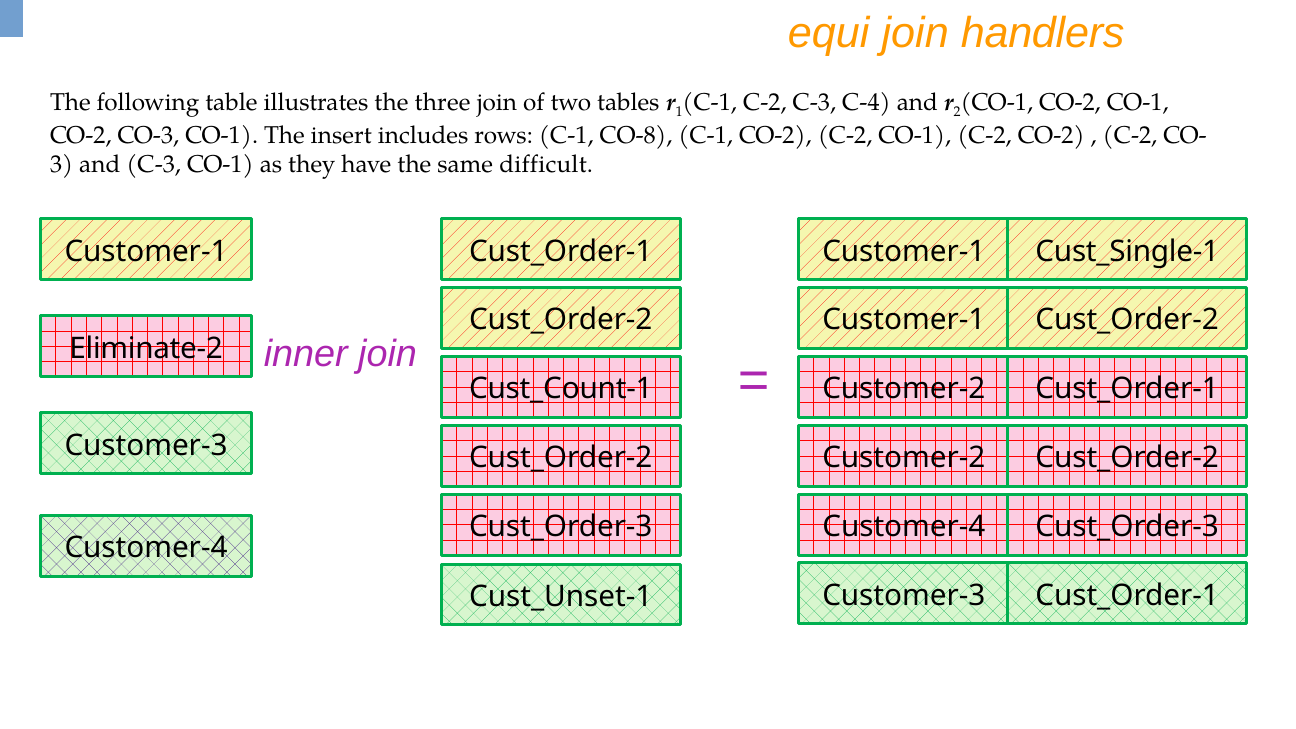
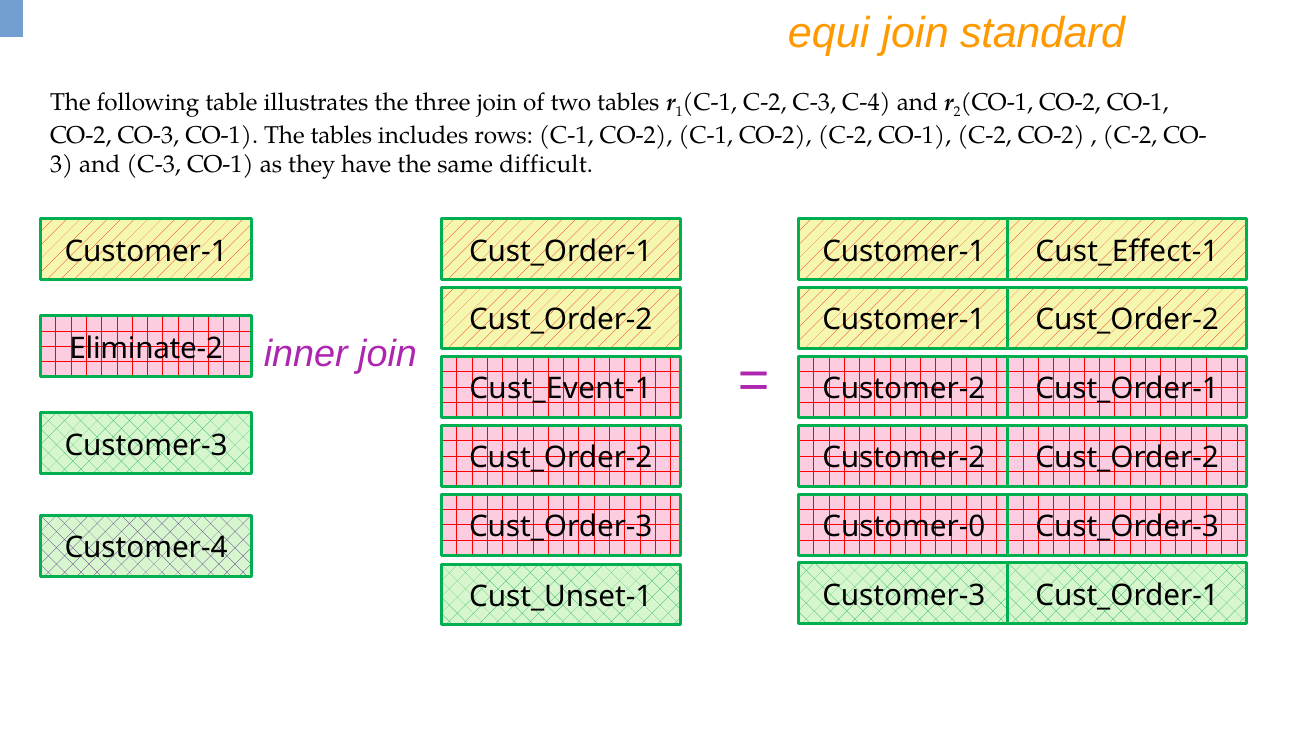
handlers: handlers -> standard (1043, 34)
The insert: insert -> tables (341, 136)
rows C-1 CO-8: CO-8 -> CO-2 (636, 136)
Cust_Single-1: Cust_Single-1 -> Cust_Effect-1 (1127, 251)
Cust_Count-1: Cust_Count-1 -> Cust_Event-1 (561, 389)
Customer-4: Customer-4 -> Customer-0 (904, 527)
